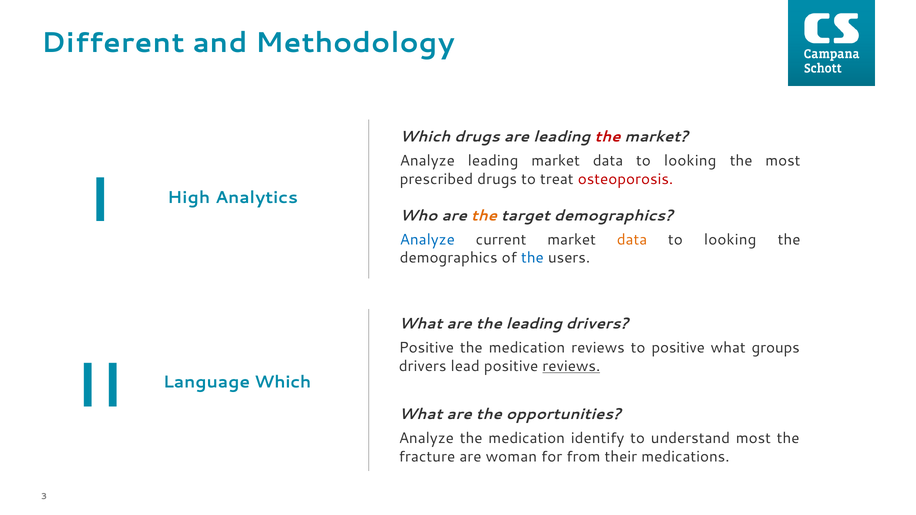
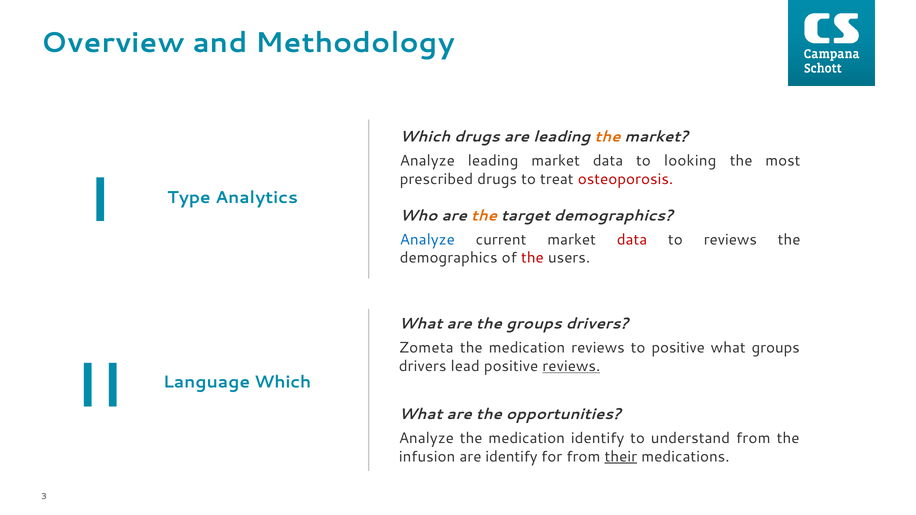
Different: Different -> Overview (113, 43)
the colour: red -> orange (608, 137)
High: High -> Type (189, 198)
data colour: orange -> red (632, 240)
looking: looking -> reviews (730, 240)
the colour: blue -> red (532, 258)
the leading: leading -> groups (534, 324)
Positive: Positive -> Zometa (426, 348)
understand most: most -> from (753, 439)
fracture: fracture -> infusion (427, 457)
are woman: woman -> identify (511, 457)
their underline: none -> present (621, 457)
